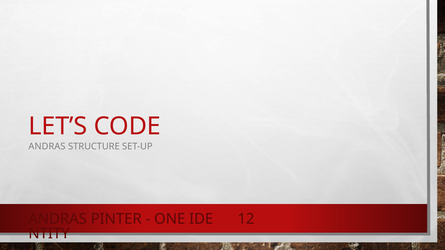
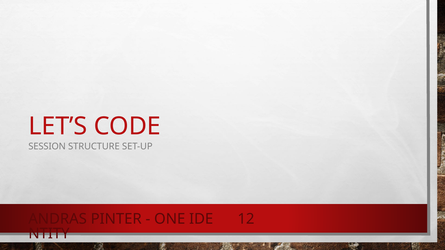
ANDRAS: ANDRAS -> SESSION (47, 147)
